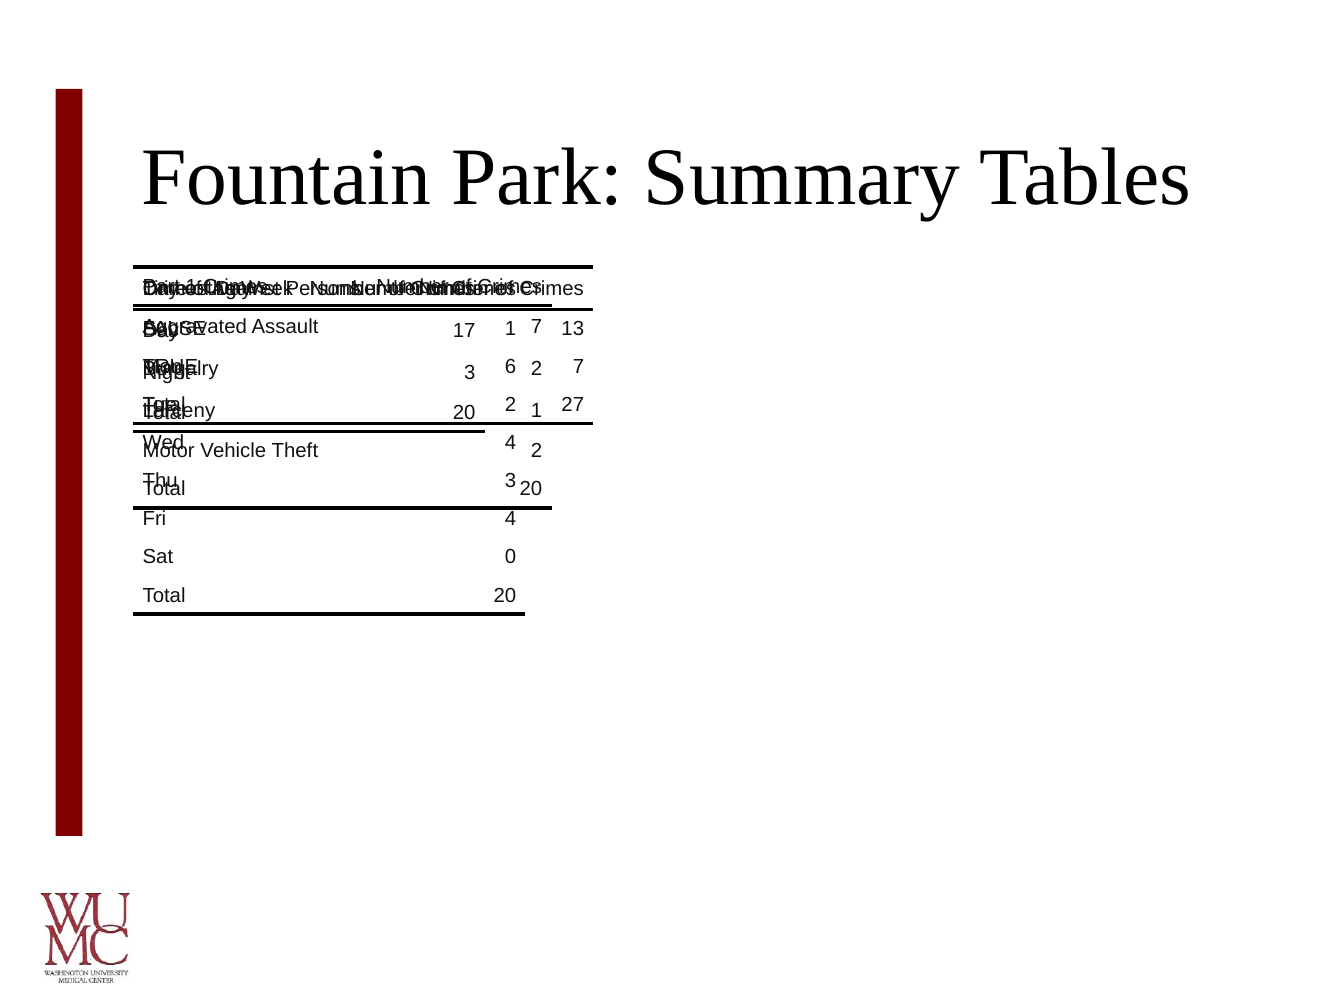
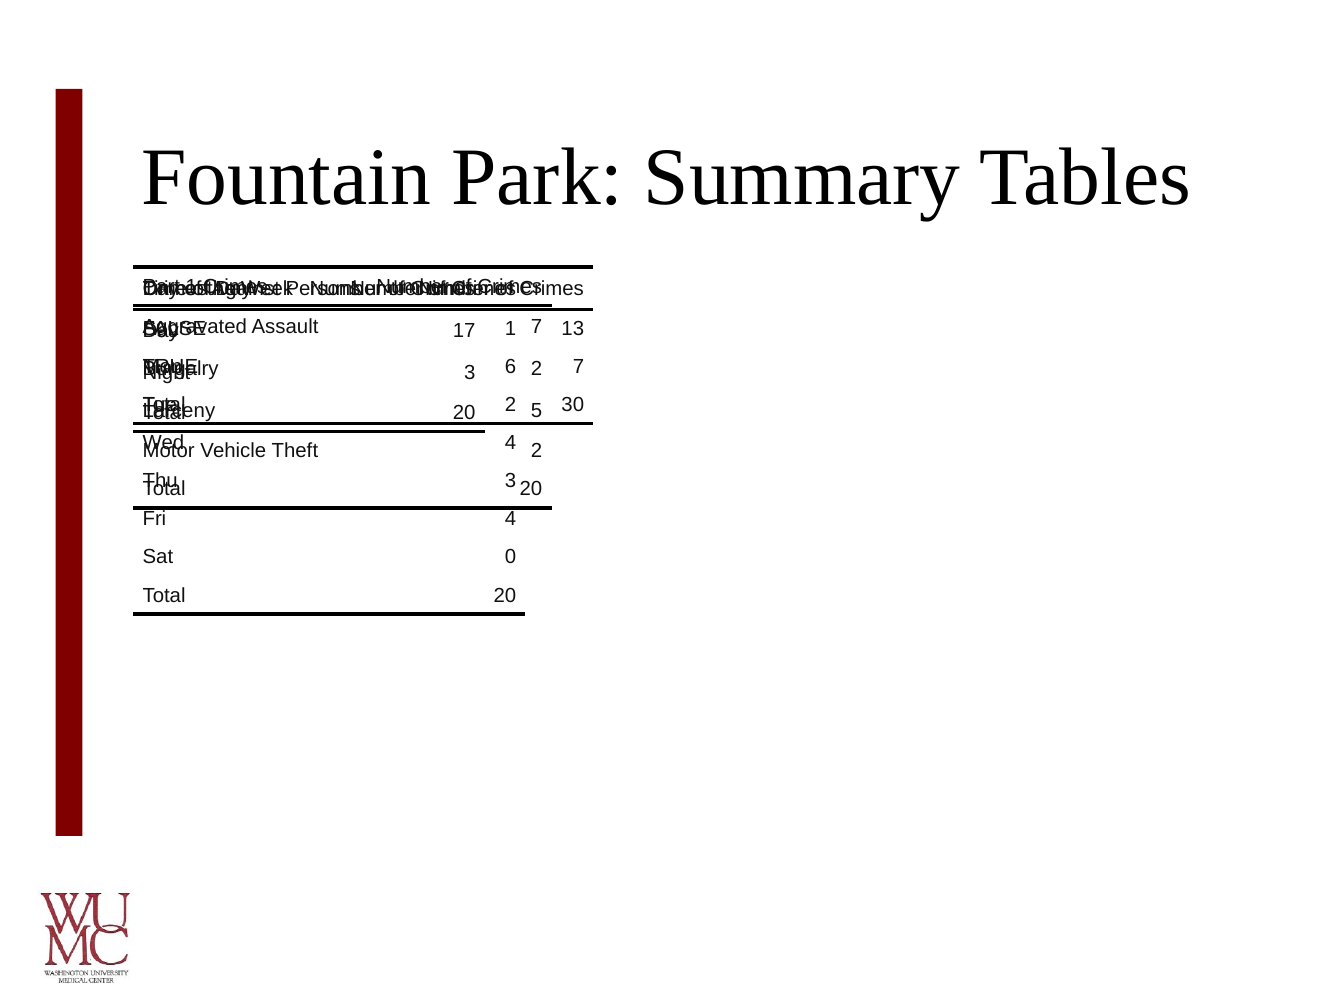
27: 27 -> 30 (573, 405)
1: 1 -> 5 (537, 411)
